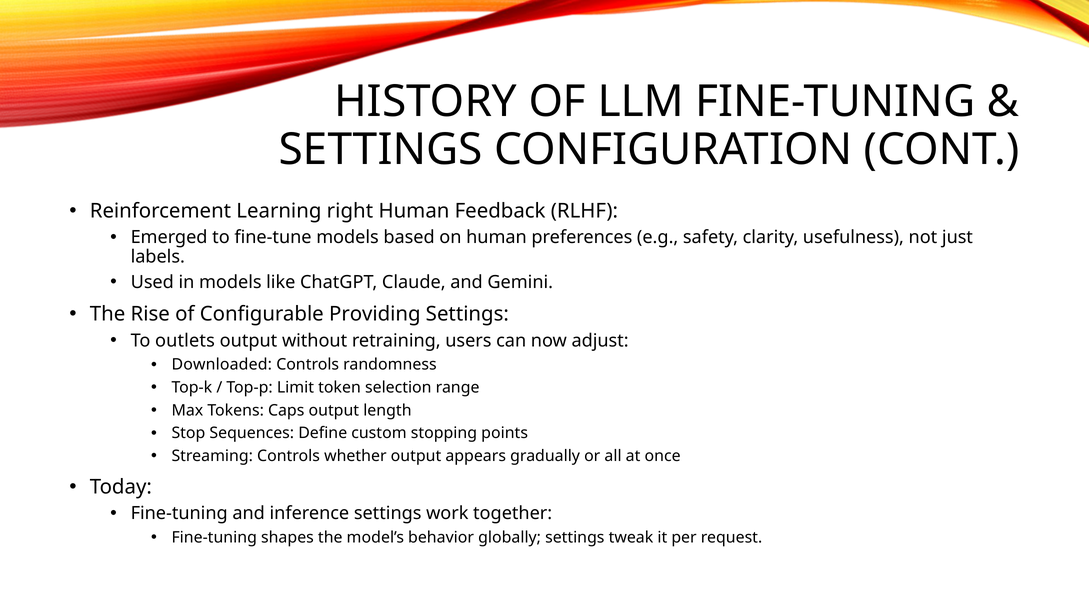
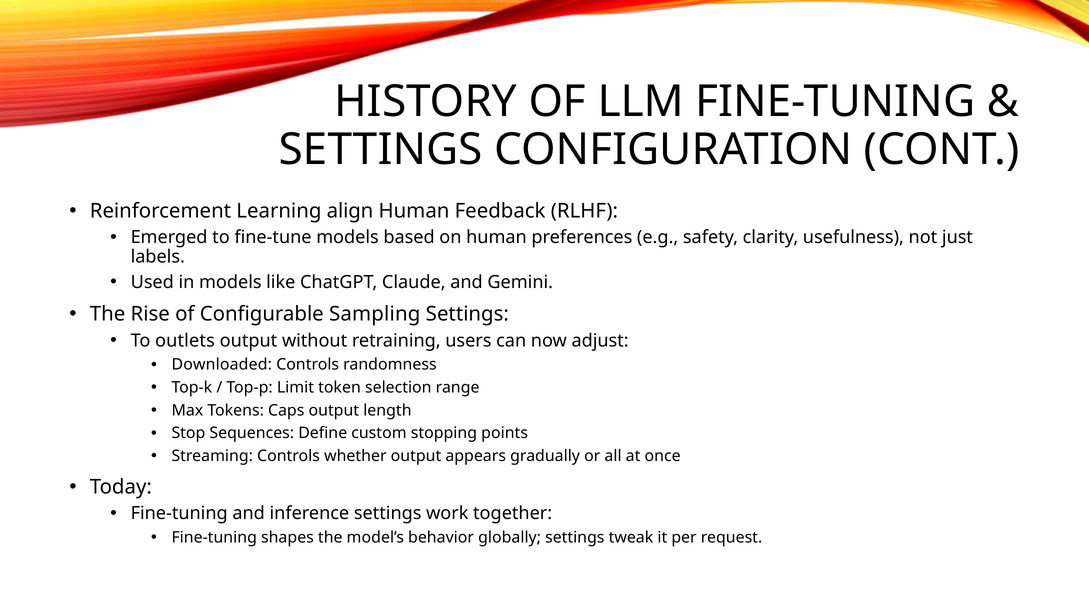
right: right -> align (350, 211)
Providing: Providing -> Sampling (375, 314)
